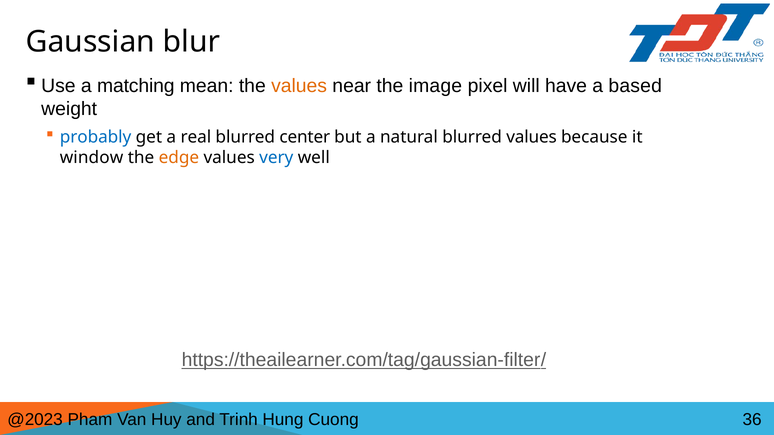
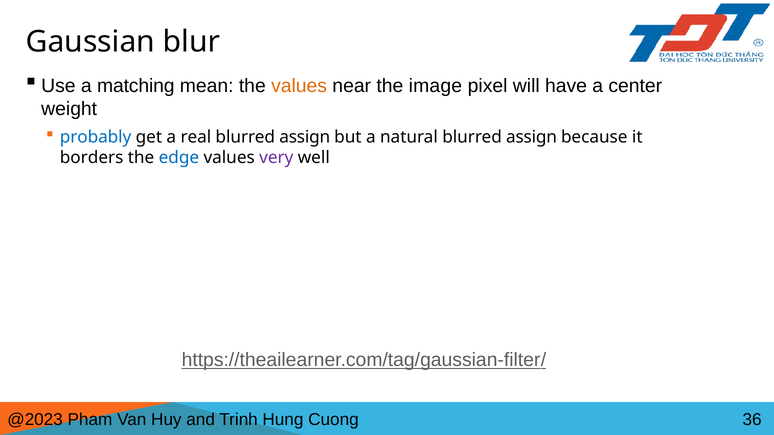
based: based -> center (635, 86)
center: center -> assign (305, 137)
natural blurred values: values -> assign (532, 137)
window: window -> borders (92, 158)
edge colour: orange -> blue (179, 158)
very colour: blue -> purple (276, 158)
